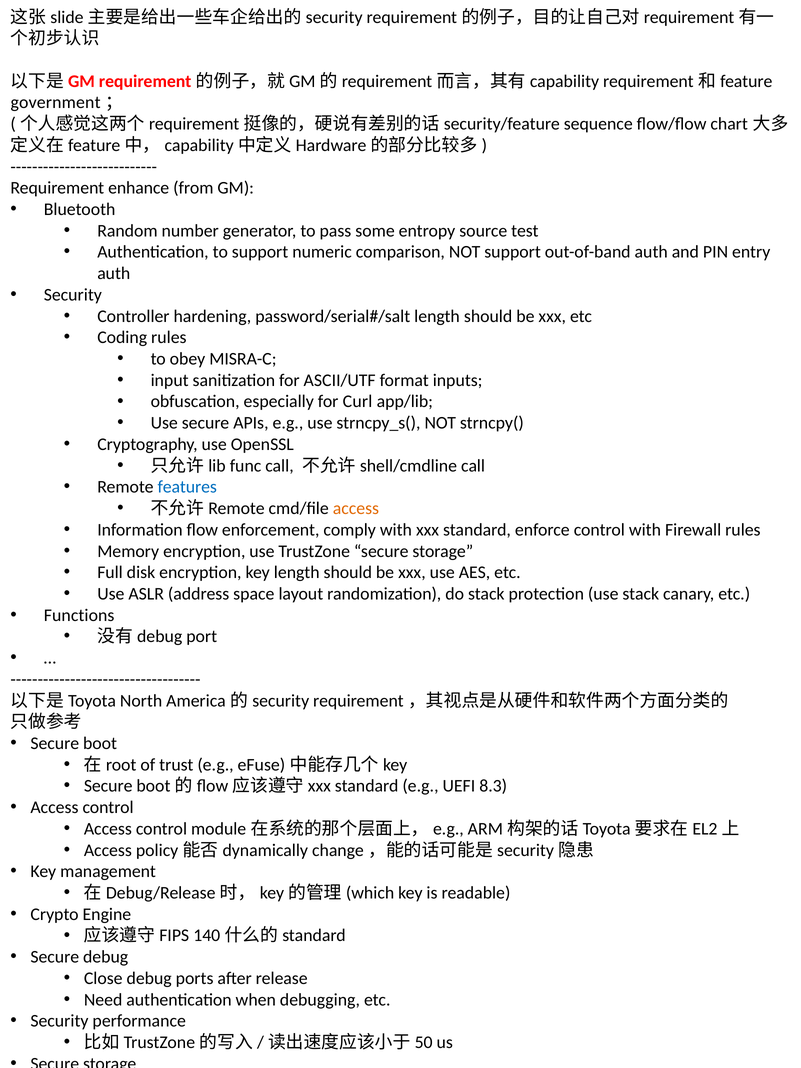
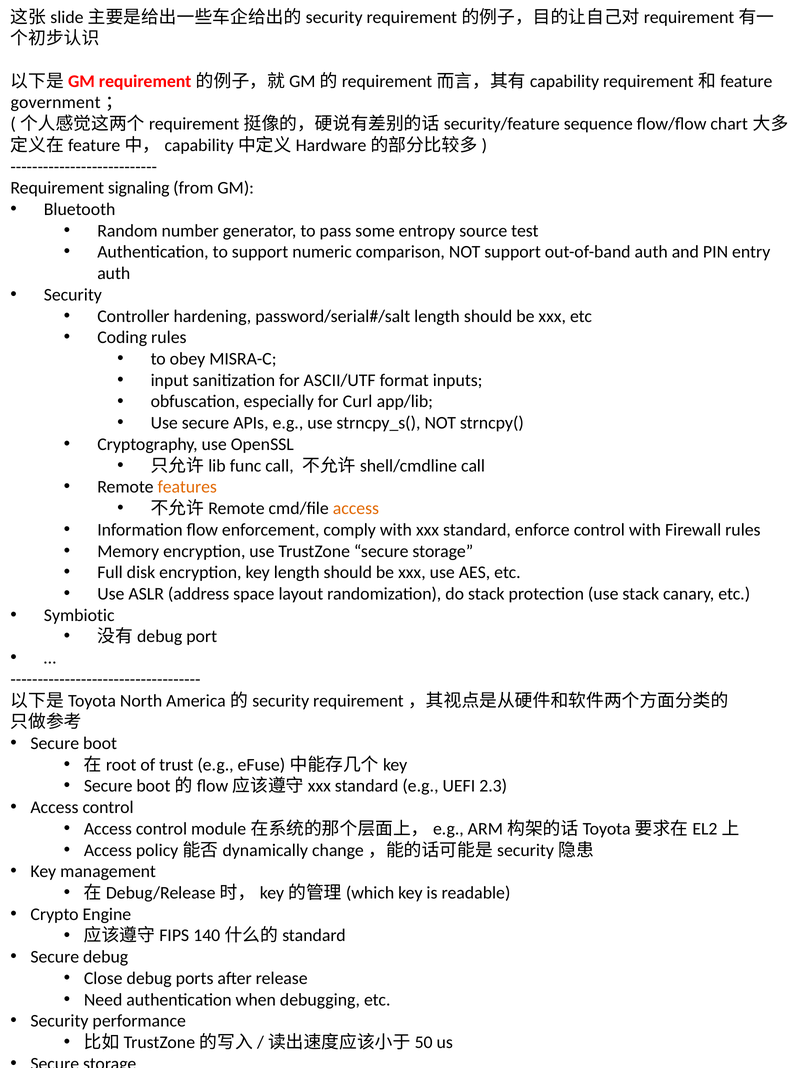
enhance: enhance -> signaling (139, 188)
features colour: blue -> orange (187, 487)
Functions: Functions -> Symbiotic (79, 615)
8.3: 8.3 -> 2.3 (493, 786)
